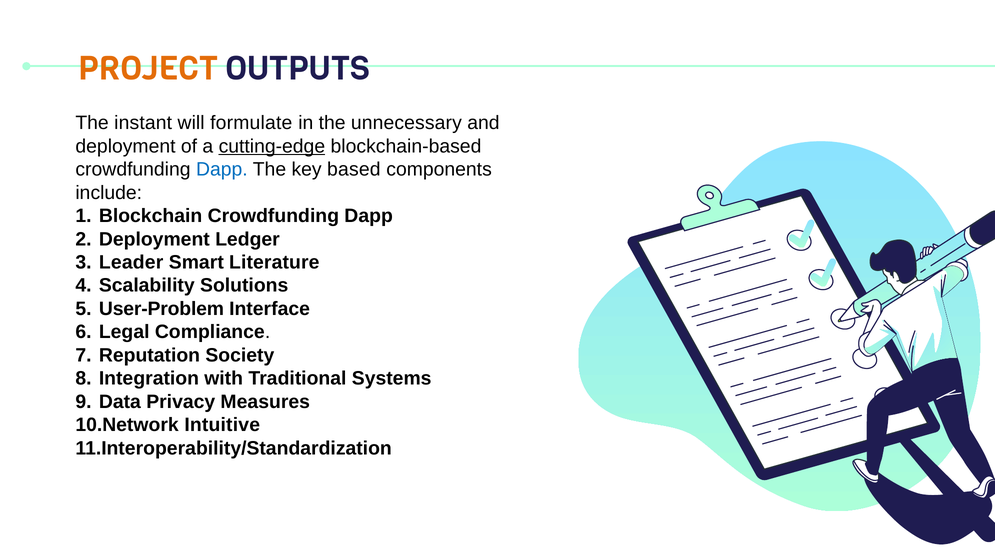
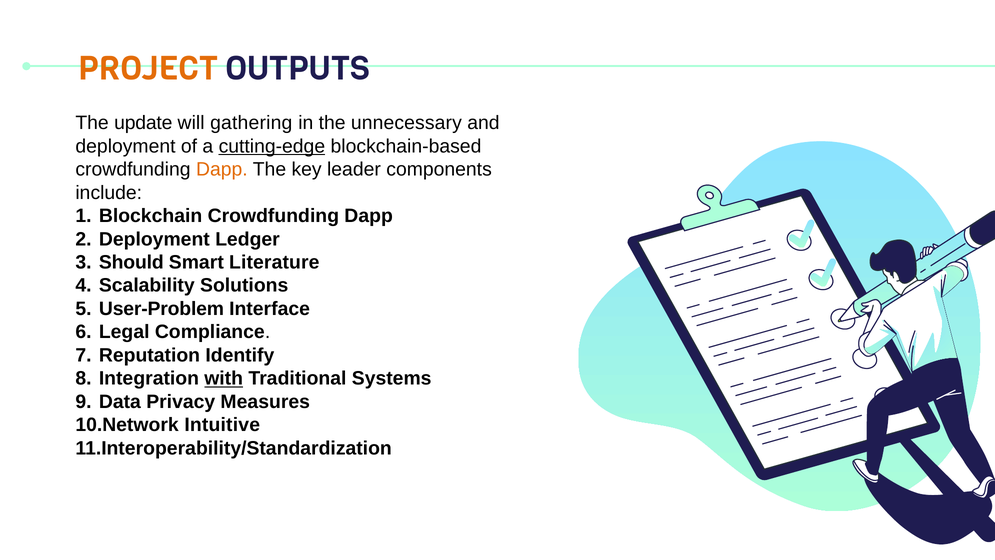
instant: instant -> update (143, 123)
formulate: formulate -> gathering (251, 123)
Dapp colour: blue -> orange (222, 169)
based: based -> leader (354, 169)
Leader: Leader -> Should (131, 262)
Society: Society -> Identify (240, 355)
with underline: none -> present (224, 378)
